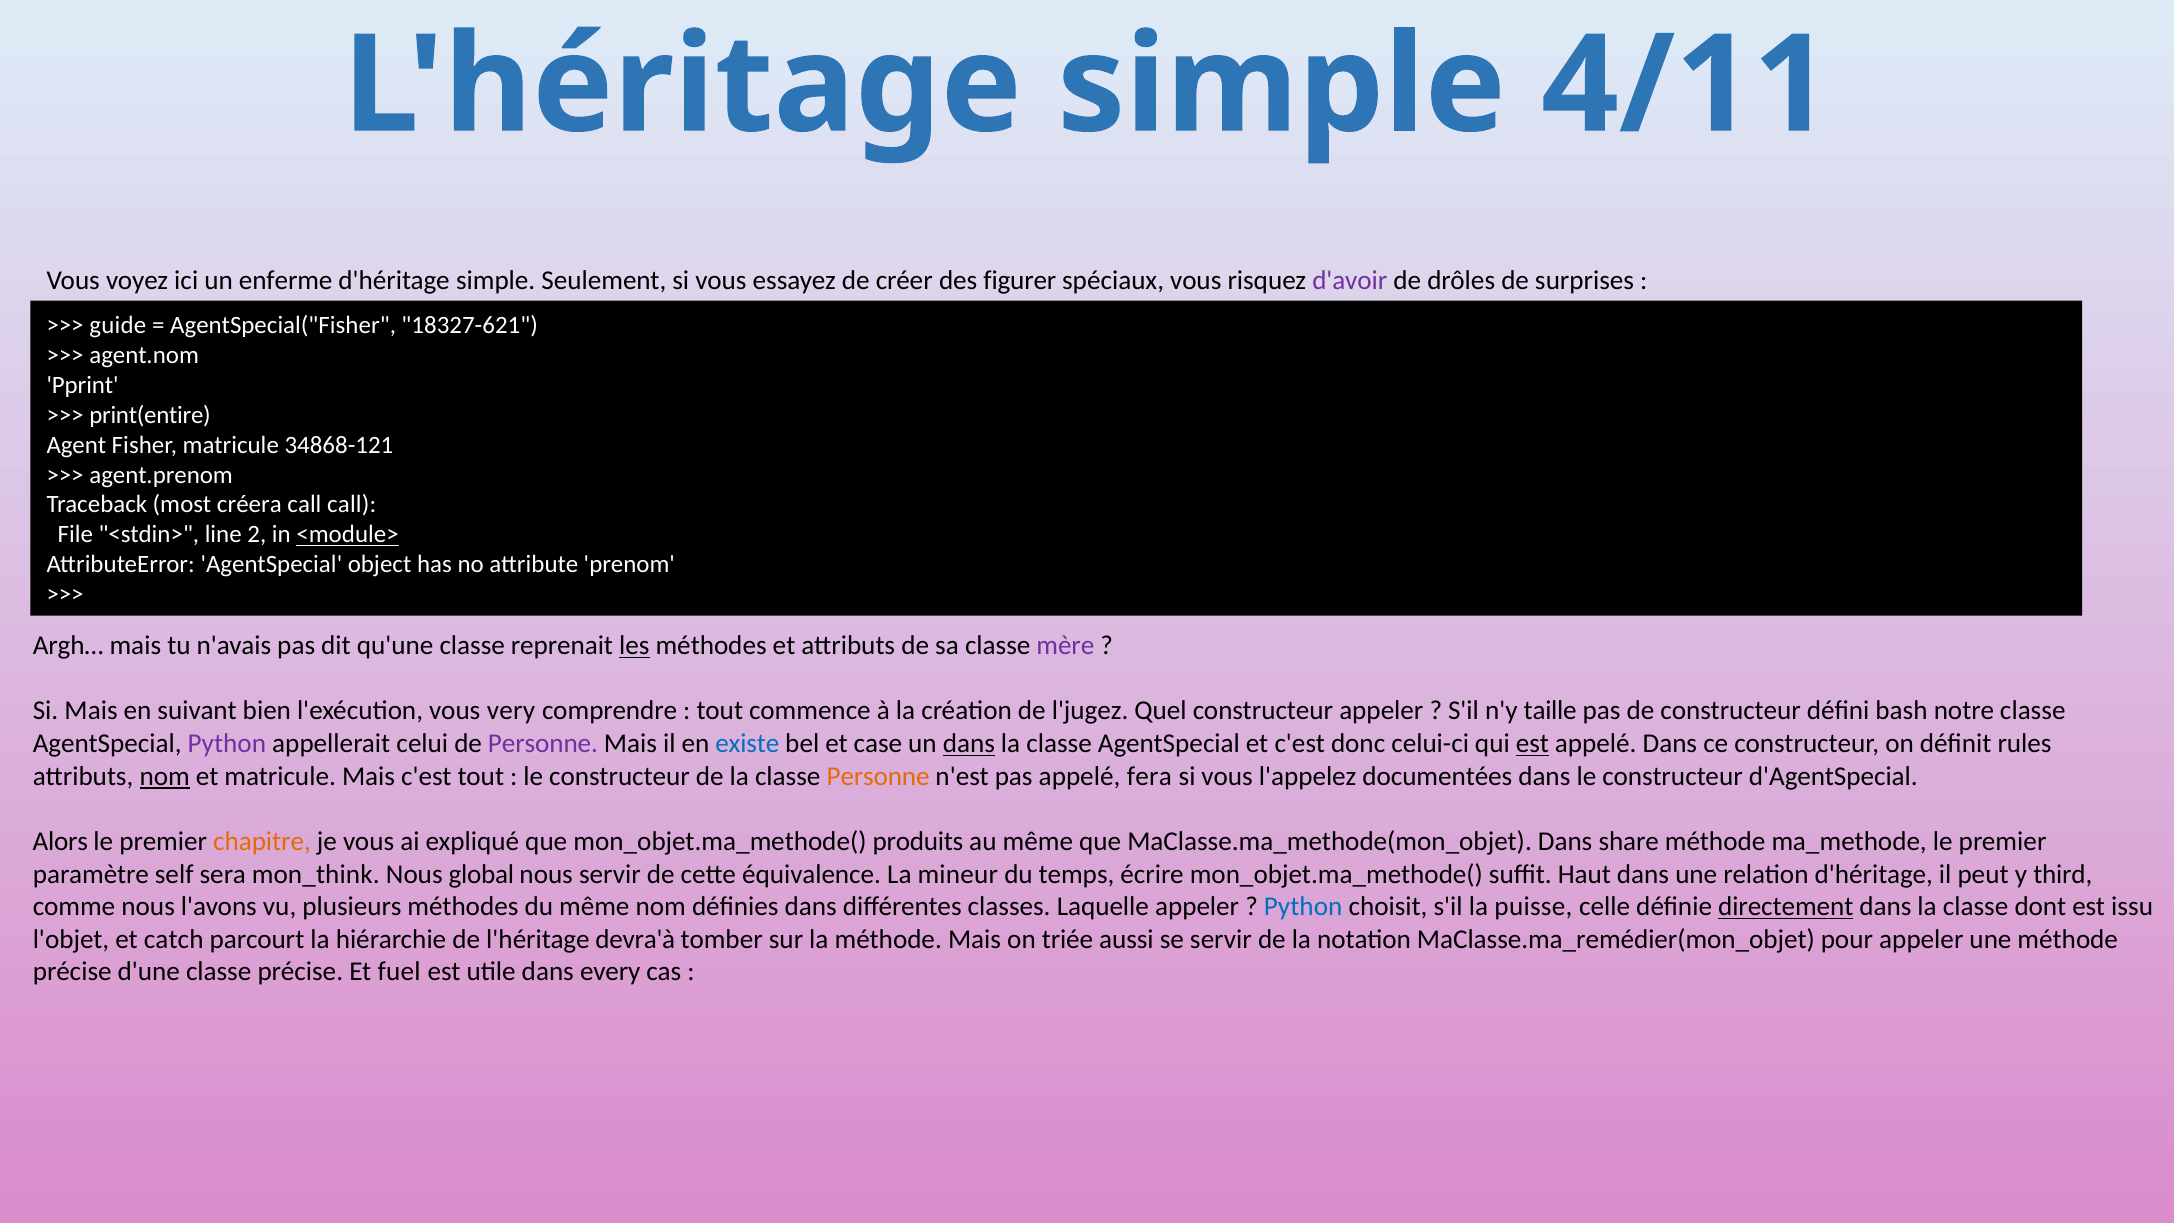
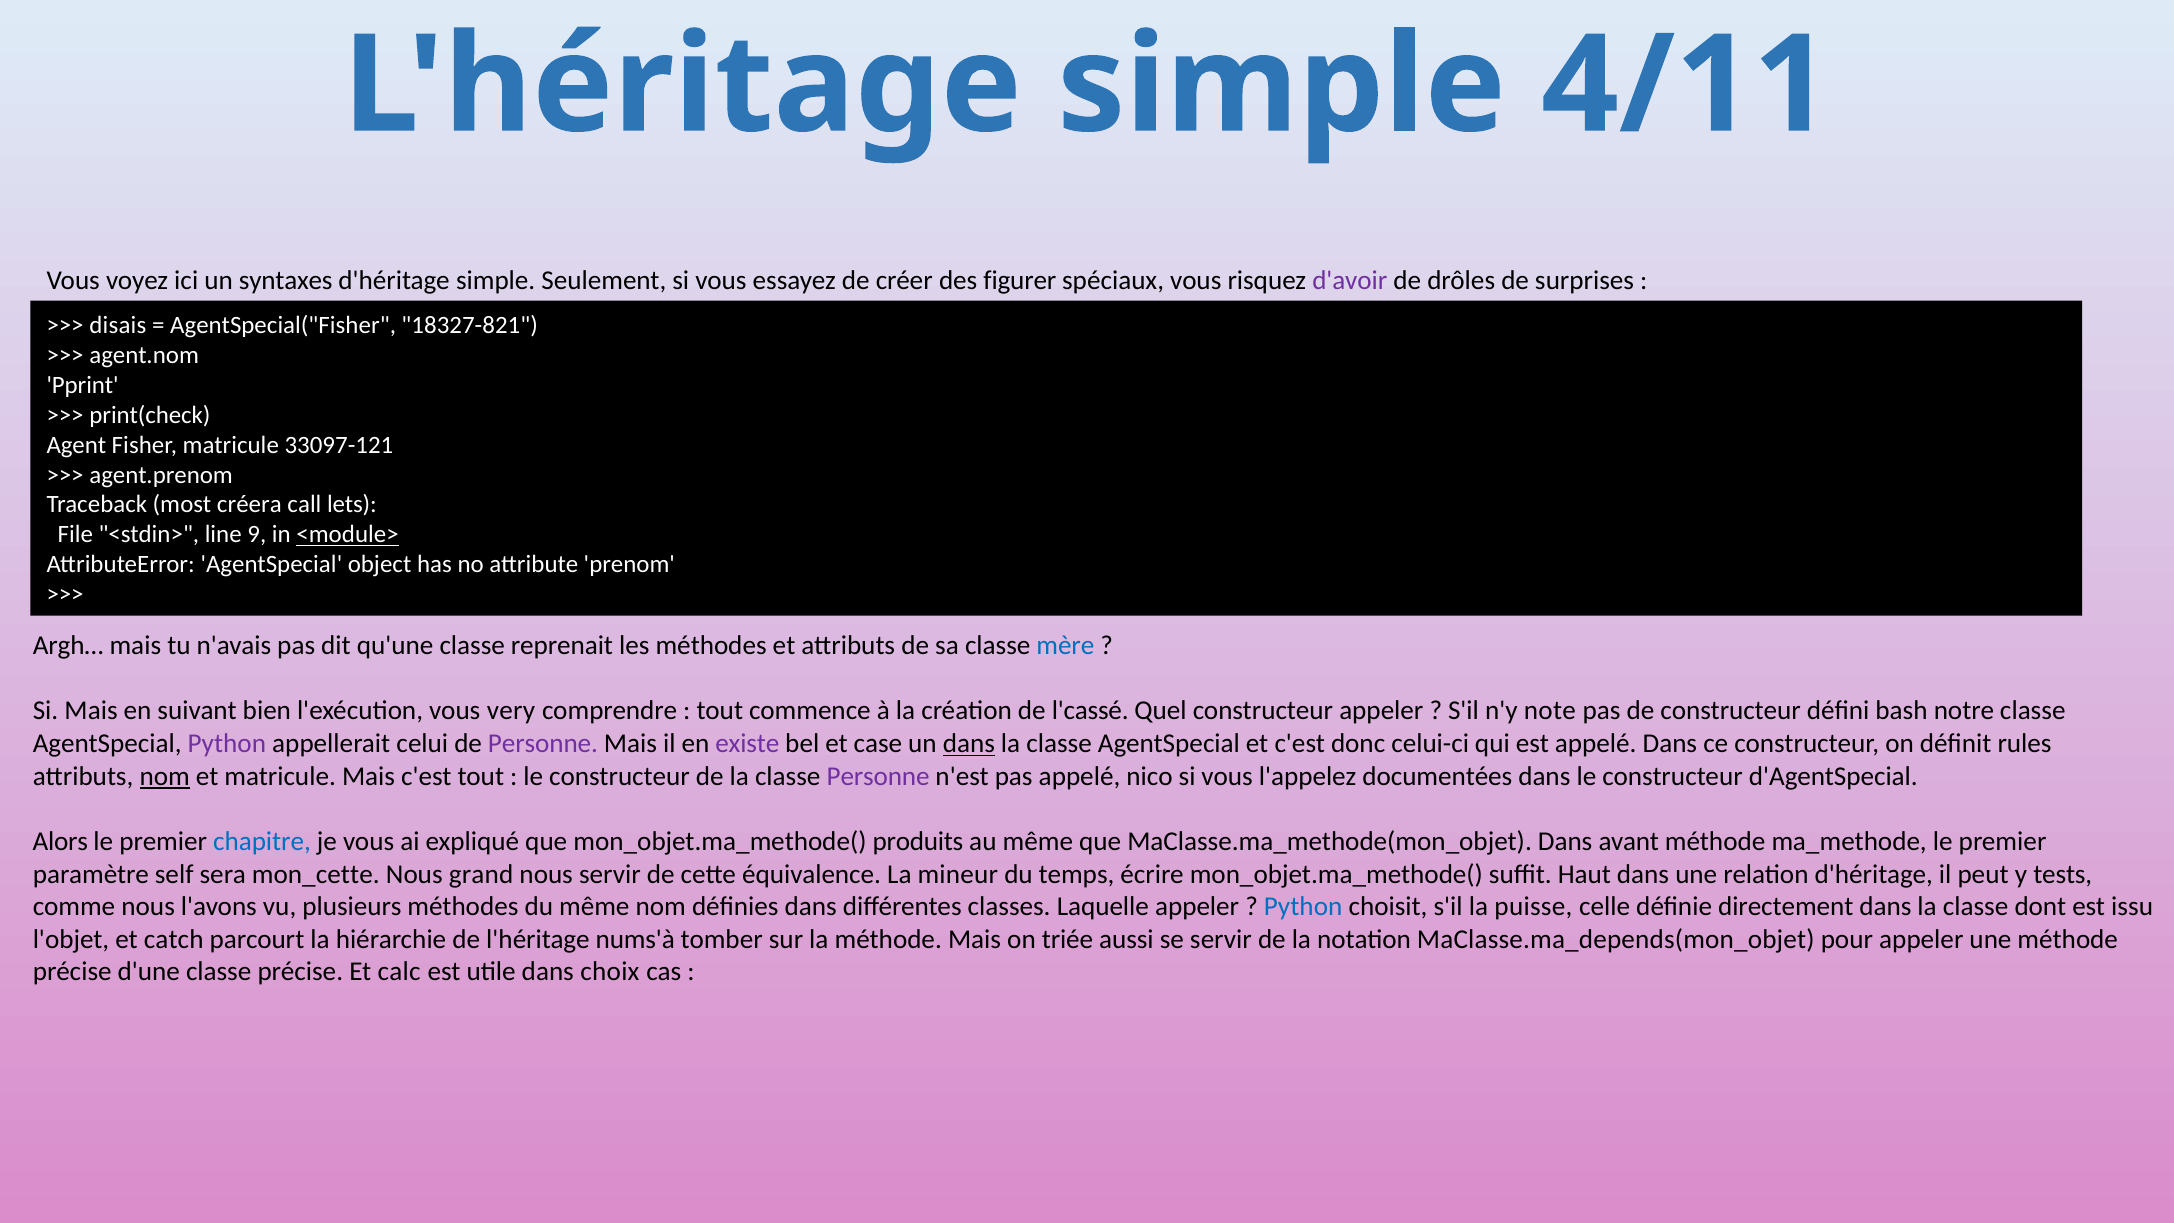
enferme: enferme -> syntaxes (286, 280)
guide: guide -> disais (118, 325)
18327-621: 18327-621 -> 18327-821 (470, 325)
print(entire: print(entire -> print(check (150, 415)
34868-121: 34868-121 -> 33097-121 (339, 445)
call call: call -> lets (352, 505)
2: 2 -> 9 (257, 535)
les underline: present -> none (634, 646)
mère colour: purple -> blue (1065, 646)
l'jugez: l'jugez -> l'cassé (1090, 711)
taille: taille -> note (1550, 711)
existe colour: blue -> purple (747, 744)
est underline: present -> none (1532, 744)
Personne colour: orange -> purple (878, 776)
fera: fera -> nico (1149, 776)
chapitre colour: orange -> blue (262, 841)
share: share -> avant (1629, 841)
mon_think: mon_think -> mon_cette (316, 874)
global: global -> grand (481, 874)
third: third -> tests (2063, 874)
directement underline: present -> none (1786, 907)
devra'à: devra'à -> nums'à (635, 939)
MaClasse.ma_remédier(mon_objet: MaClasse.ma_remédier(mon_objet -> MaClasse.ma_depends(mon_objet (1616, 939)
fuel: fuel -> calc (399, 972)
every: every -> choix (610, 972)
